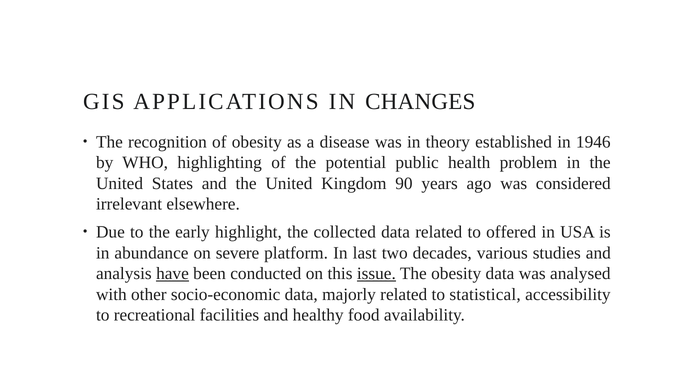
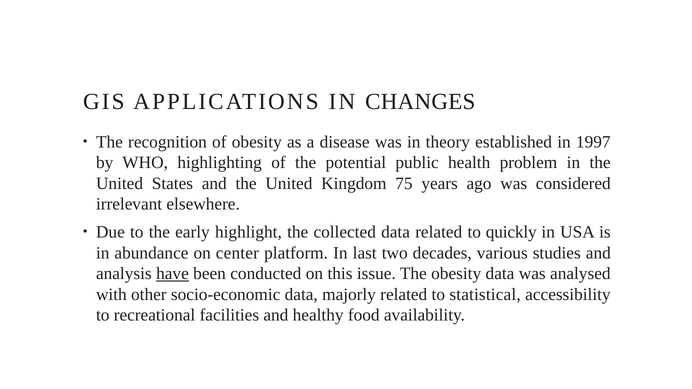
1946: 1946 -> 1997 (593, 142)
90: 90 -> 75 (404, 184)
offered: offered -> quickly (511, 232)
severe: severe -> center (237, 253)
issue underline: present -> none (376, 274)
